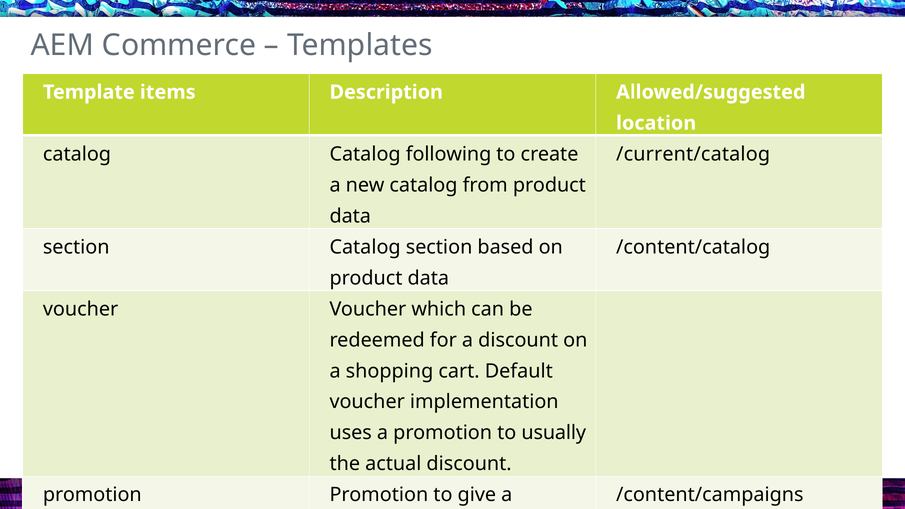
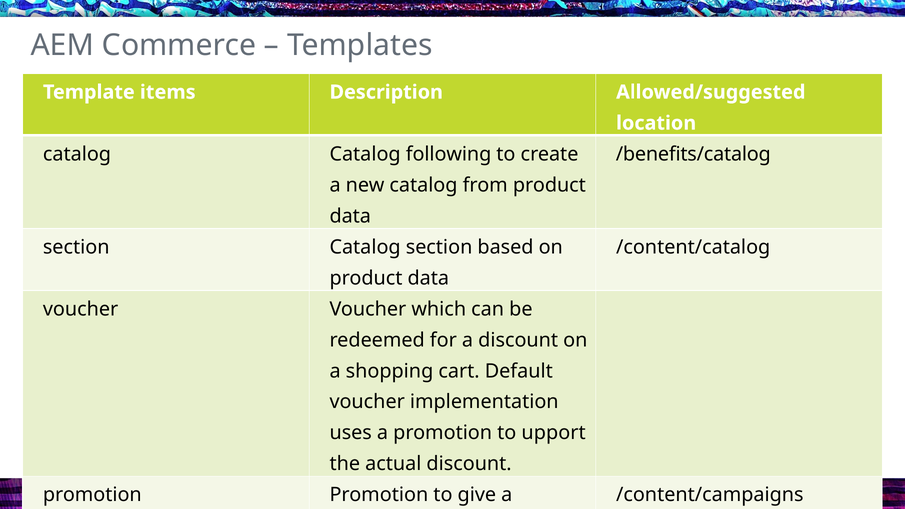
/current/catalog: /current/catalog -> /benefits/catalog (693, 154)
usually: usually -> upport (554, 433)
